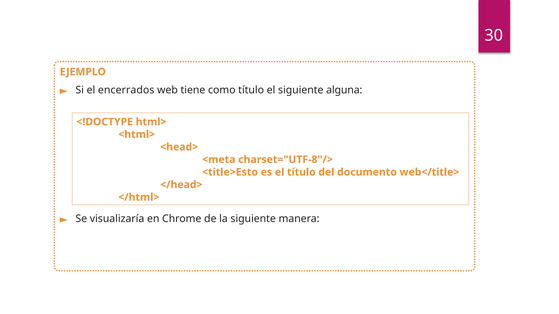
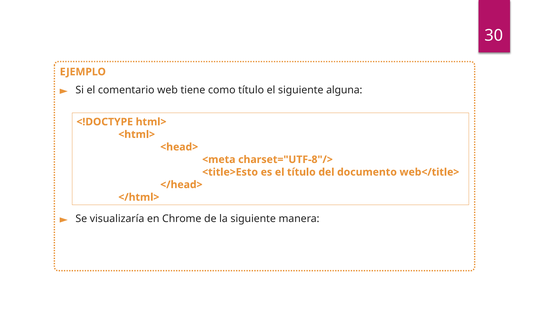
encerrados: encerrados -> comentario (126, 90)
